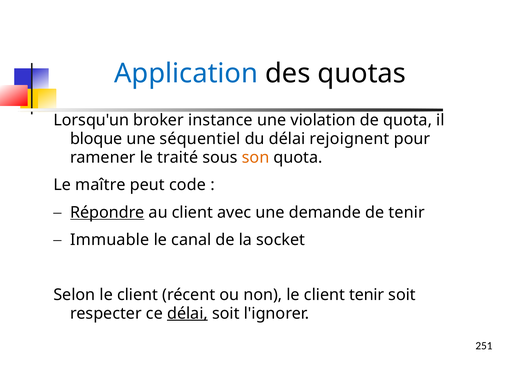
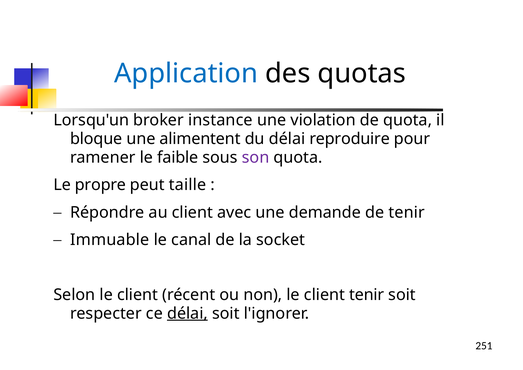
séquentiel: séquentiel -> alimentent (200, 139)
rejoignent: rejoignent -> reproduire (350, 139)
traité: traité -> faible (178, 157)
son colour: orange -> purple (256, 157)
maître: maître -> propre (100, 185)
code: code -> taille (188, 185)
Répondre underline: present -> none (107, 212)
